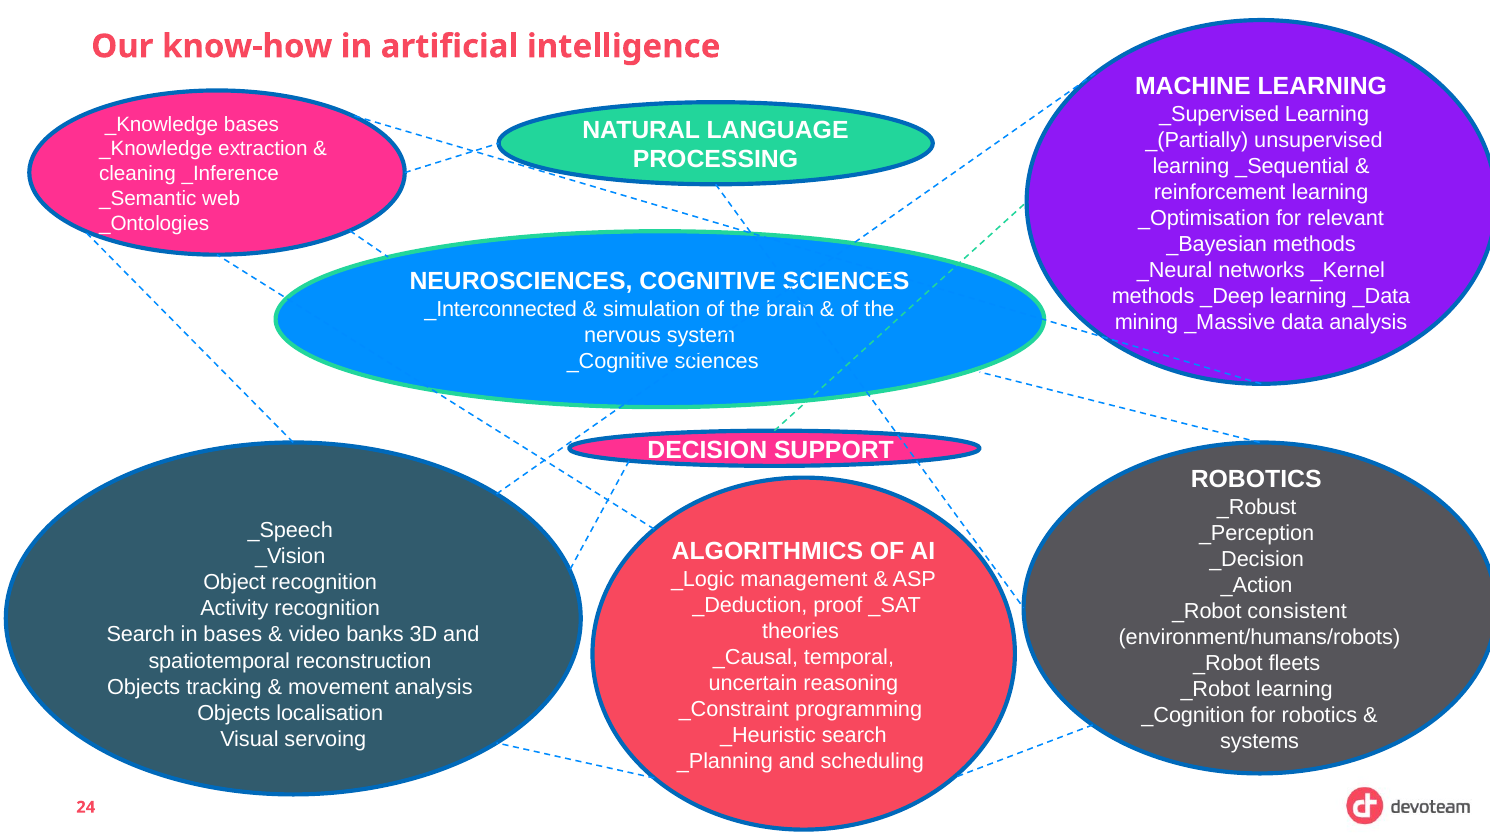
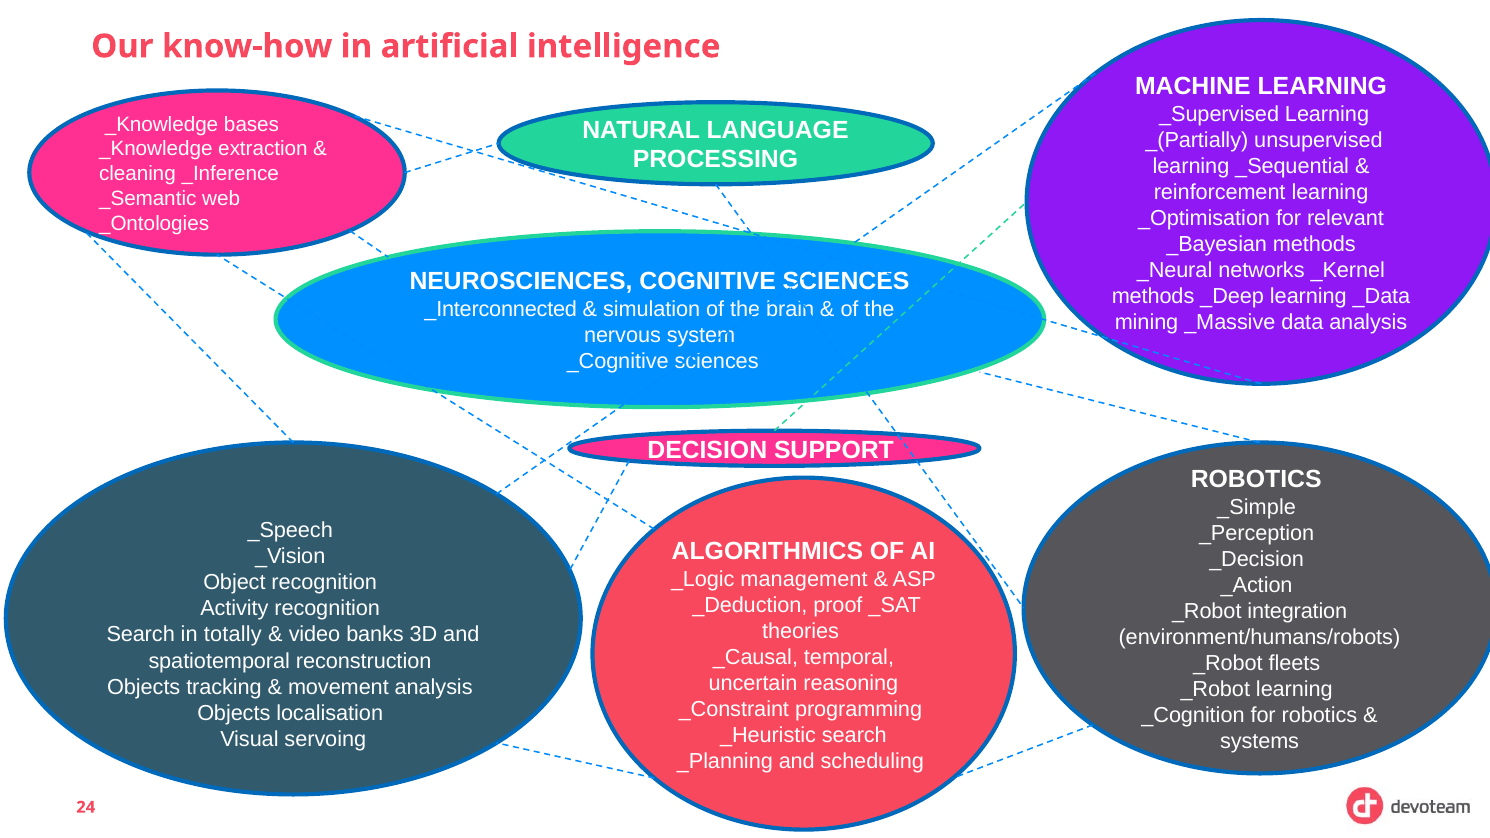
_Robust: _Robust -> _Simple (1257, 507)
consistent: consistent -> integration (1297, 611)
in bases: bases -> totally (233, 635)
